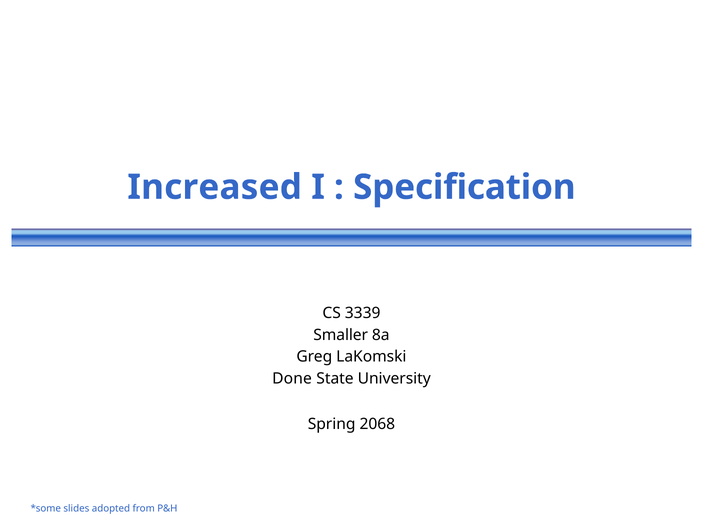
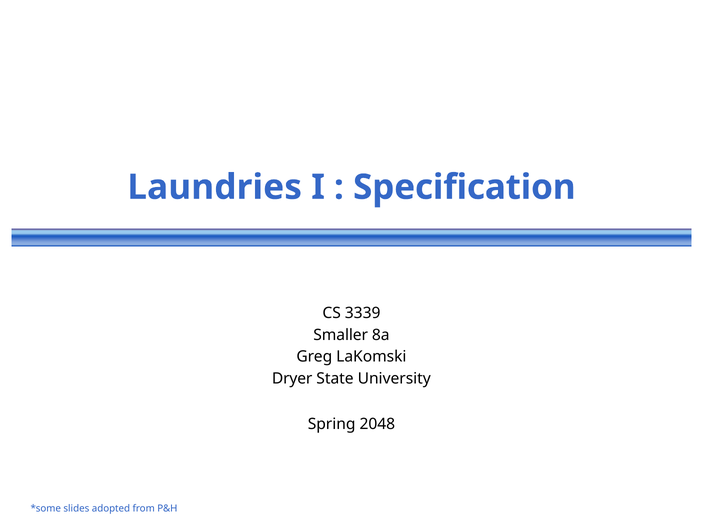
Increased: Increased -> Laundries (215, 187)
Done: Done -> Dryer (292, 378)
2068: 2068 -> 2048 (377, 424)
